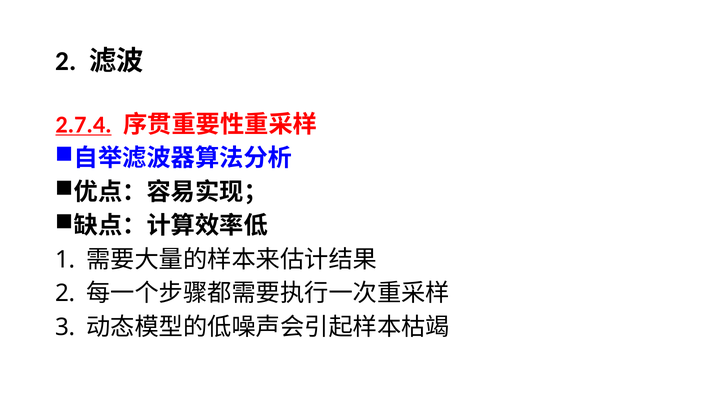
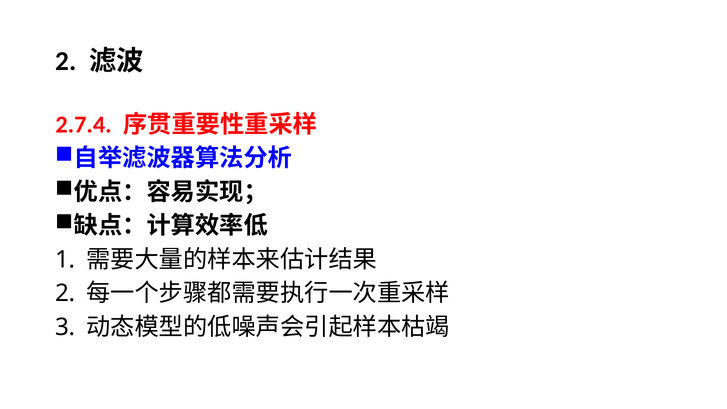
2.7.4 underline: present -> none (84, 125)
